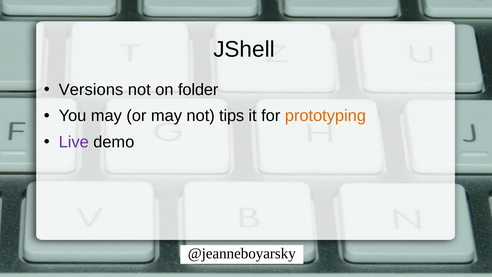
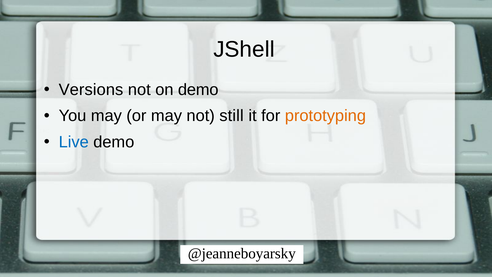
on folder: folder -> demo (198, 90)
tips: tips -> still (232, 116)
Live colour: purple -> blue (74, 142)
